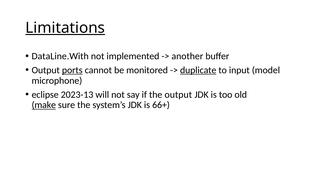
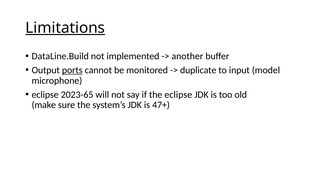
DataLine.With: DataLine.With -> DataLine.Build (60, 56)
duplicate underline: present -> none (198, 70)
2023-13: 2023-13 -> 2023-65 (77, 95)
the output: output -> eclipse (178, 95)
make underline: present -> none (44, 105)
66+: 66+ -> 47+ (161, 105)
